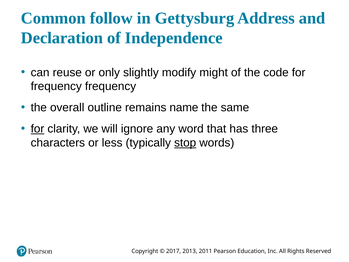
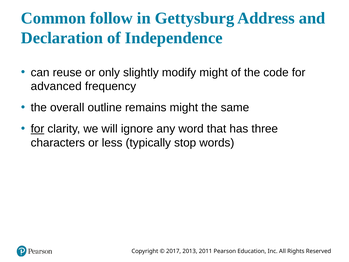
frequency: frequency -> advanced (56, 86)
remains name: name -> might (184, 108)
stop underline: present -> none (185, 143)
